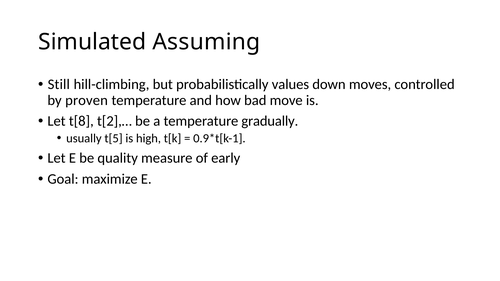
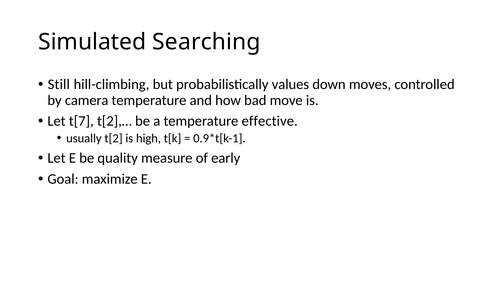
Assuming: Assuming -> Searching (206, 42)
proven: proven -> camera (87, 100)
t[8: t[8 -> t[7 (81, 121)
gradually: gradually -> effective (270, 121)
t[5: t[5 -> t[2 (114, 138)
